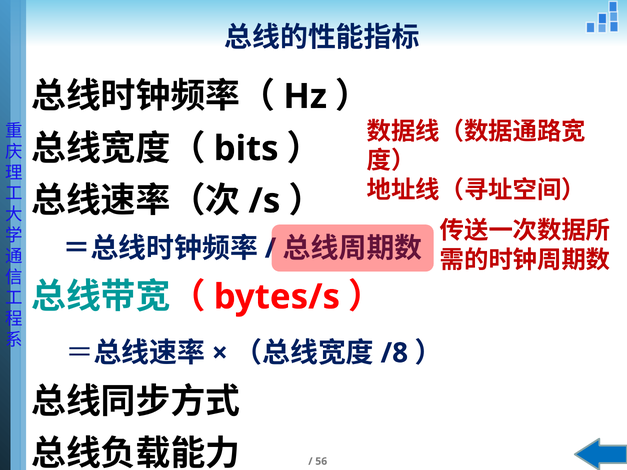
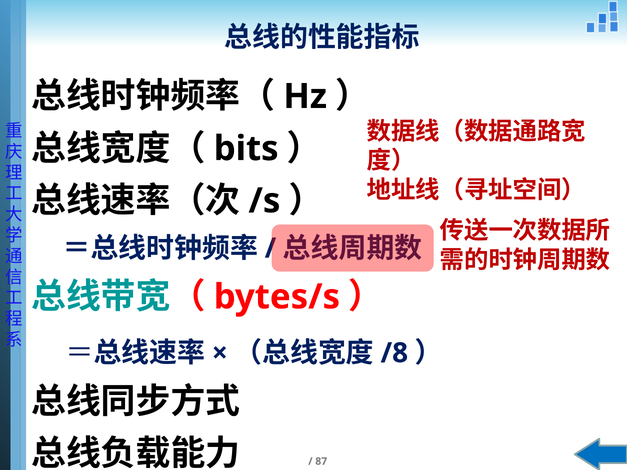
56: 56 -> 87 (321, 462)
